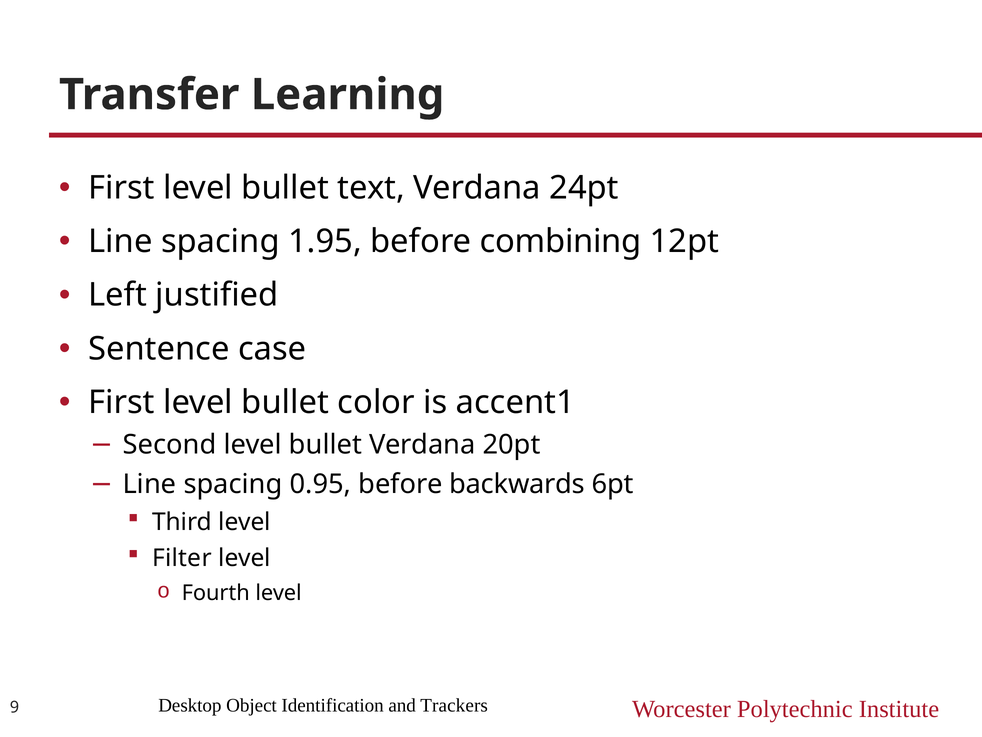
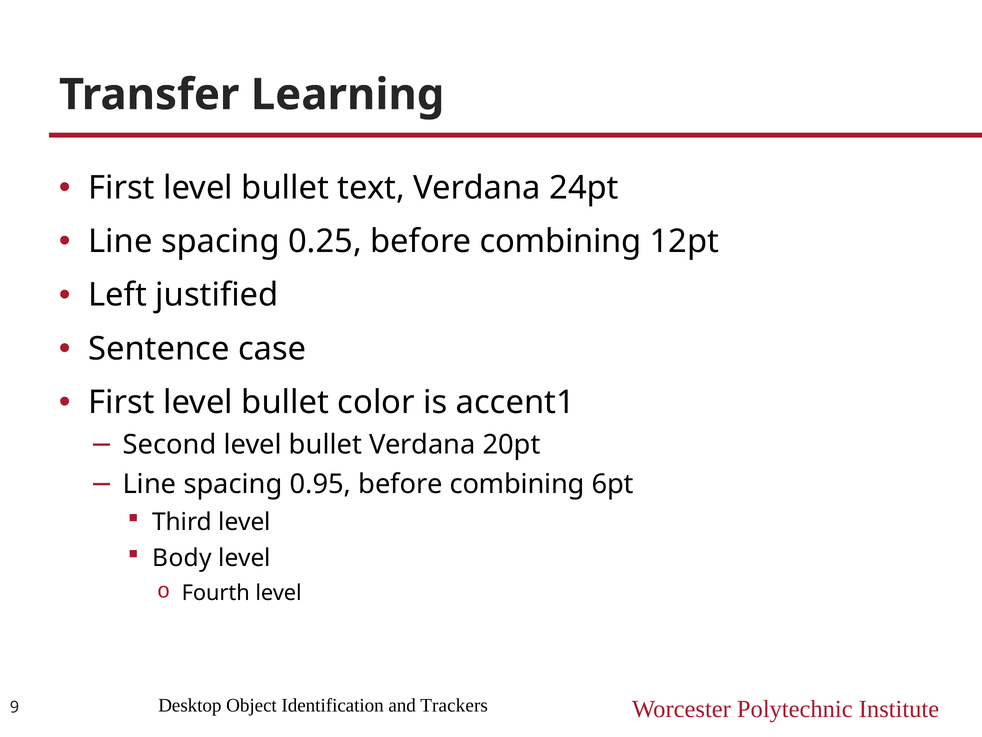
1.95: 1.95 -> 0.25 (325, 241)
0.95 before backwards: backwards -> combining (517, 484)
Filter: Filter -> Body (182, 558)
